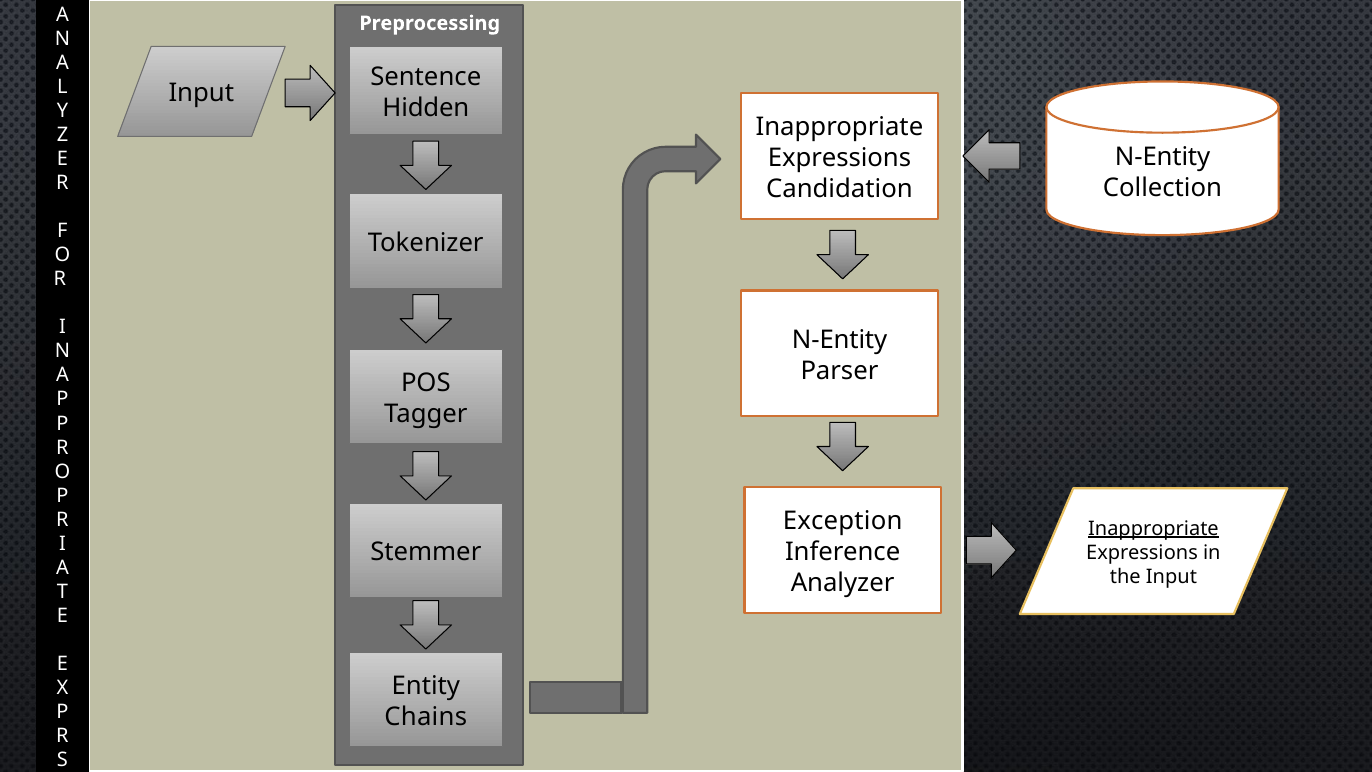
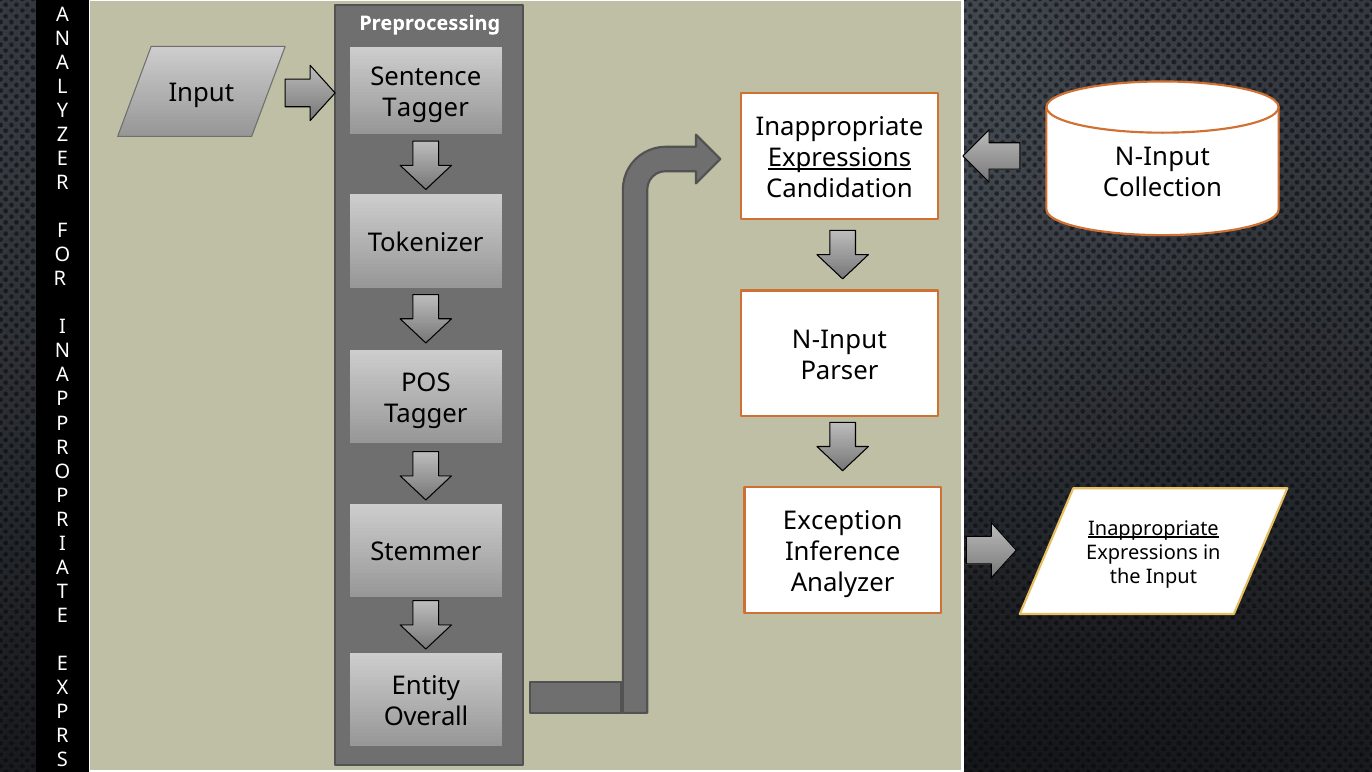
Hidden: Hidden -> Tagger (426, 108)
N-Entity: N-Entity -> N-Input (1162, 157)
Expressions underline: none -> present (839, 158)
N-Entity: N-Entity -> N-Input (839, 340)
Chains: Chains -> Overall (426, 716)
